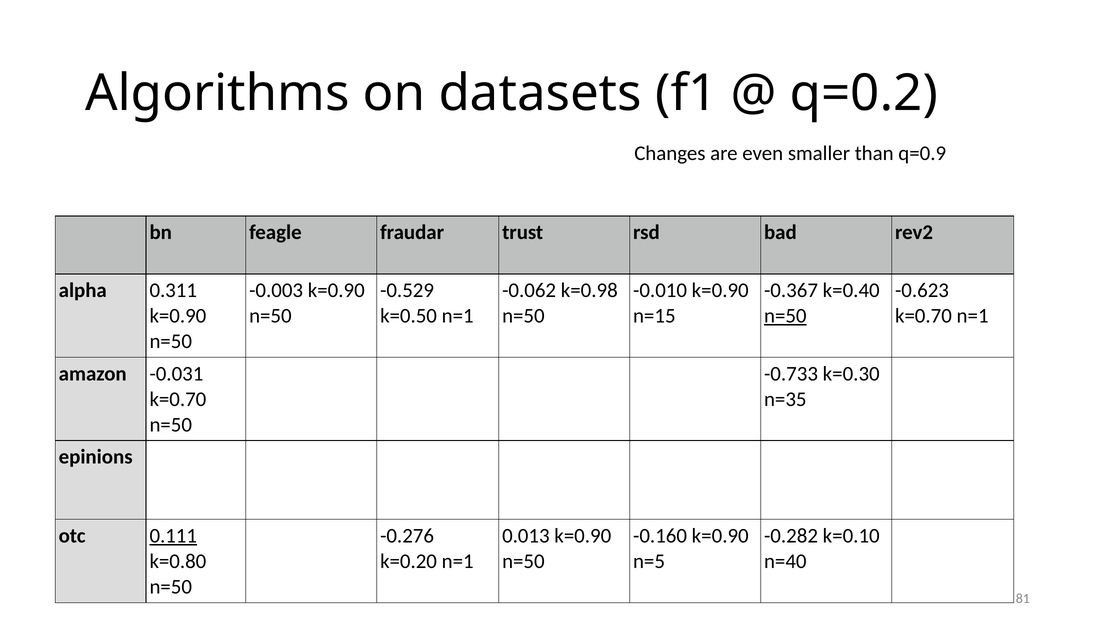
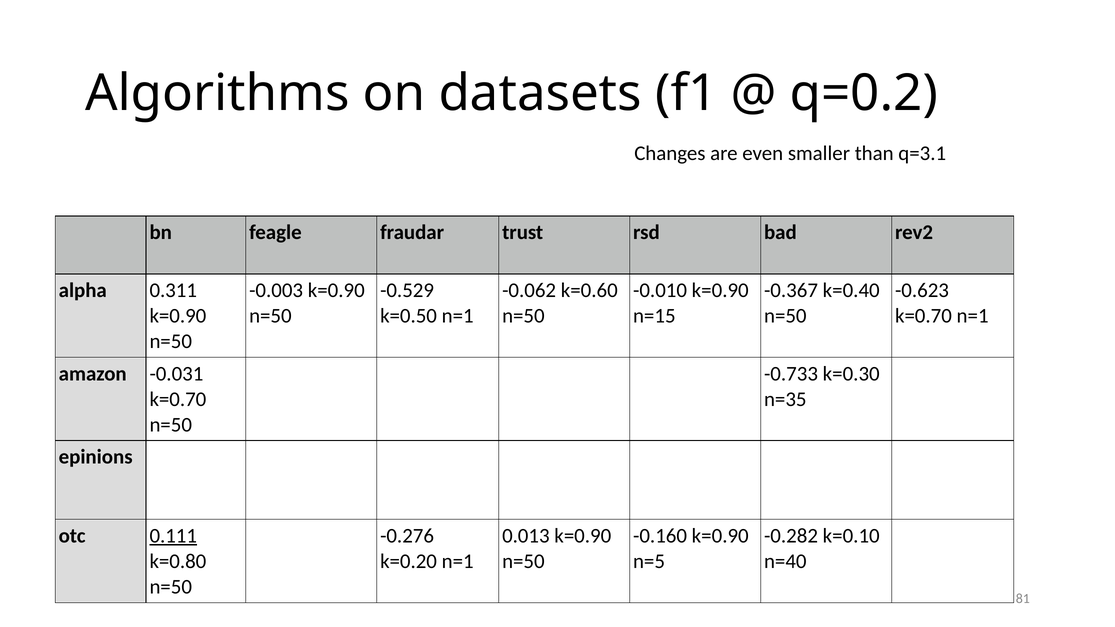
q=0.9: q=0.9 -> q=3.1 (922, 153)
k=0.98: k=0.98 -> k=0.60 (589, 290)
n=50 underline: present -> none (785, 316)
